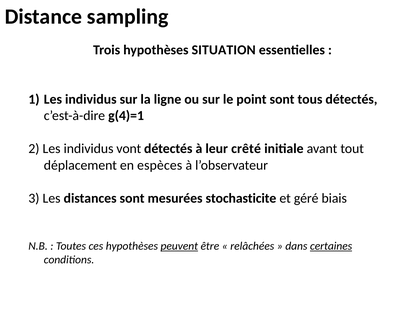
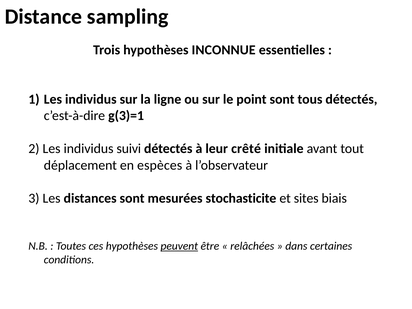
SITUATION: SITUATION -> INCONNUE (224, 50)
g(4)=1: g(4)=1 -> g(3)=1 (126, 116)
vont: vont -> suivi (129, 149)
géré: géré -> sites (306, 198)
certaines underline: present -> none (331, 246)
